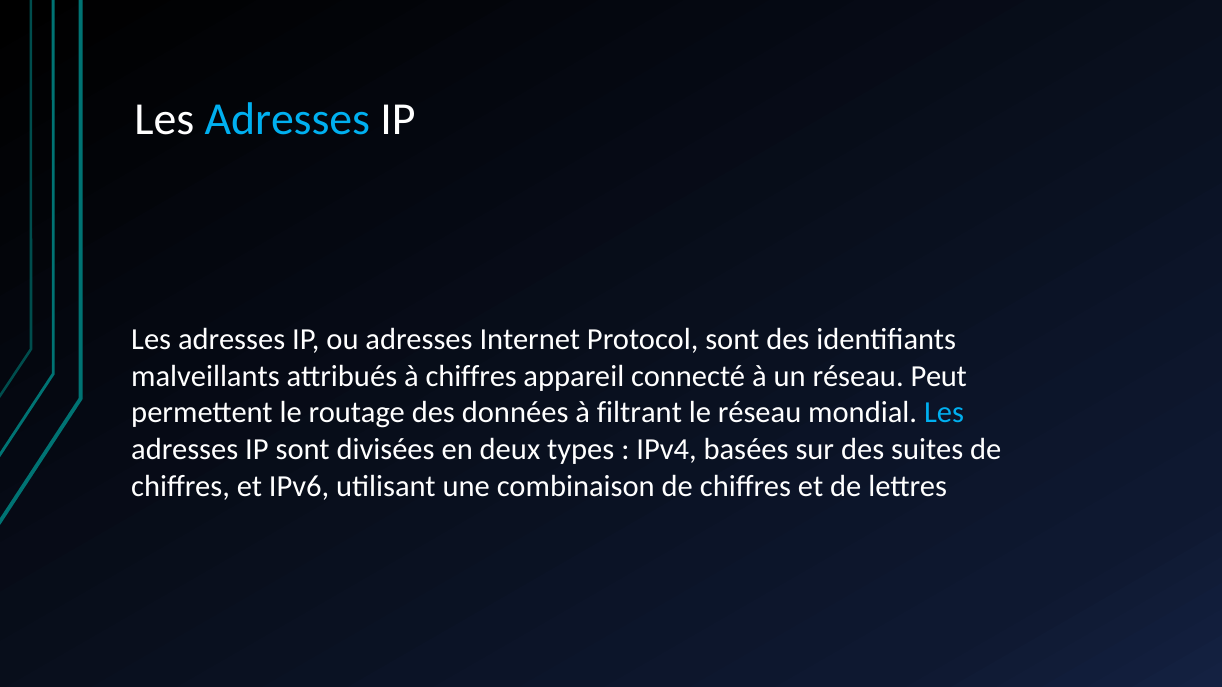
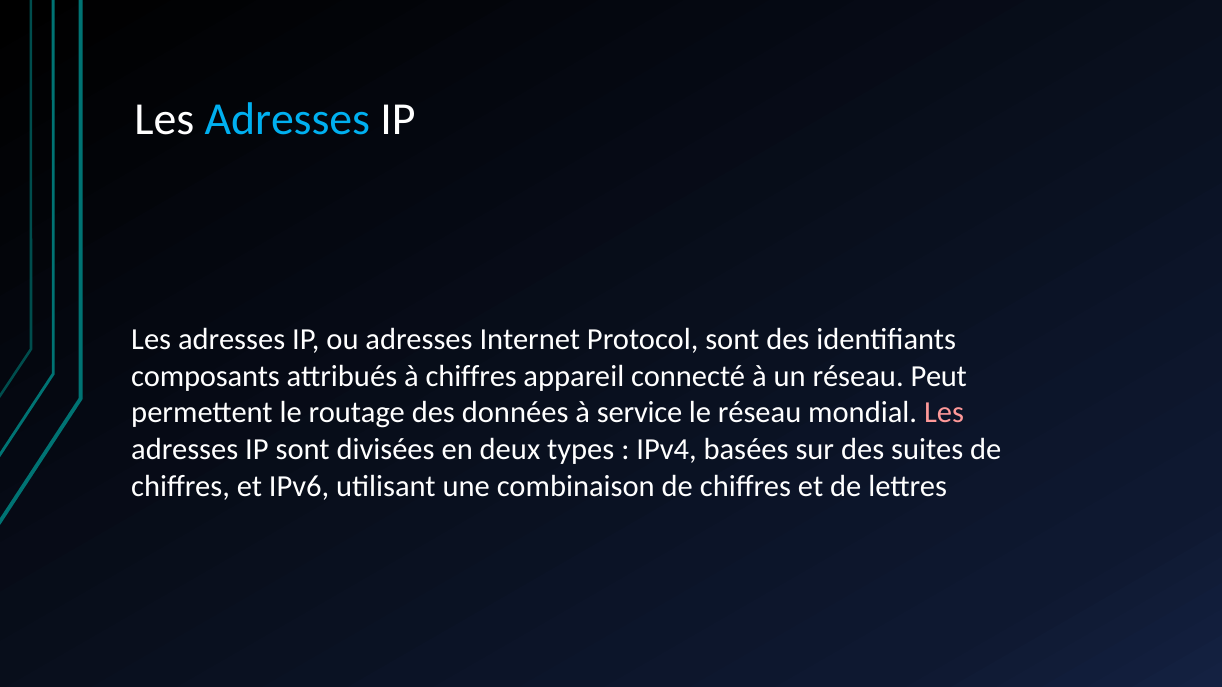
malveillants: malveillants -> composants (206, 377)
filtrant: filtrant -> service (640, 413)
Les colour: light blue -> pink (944, 413)
